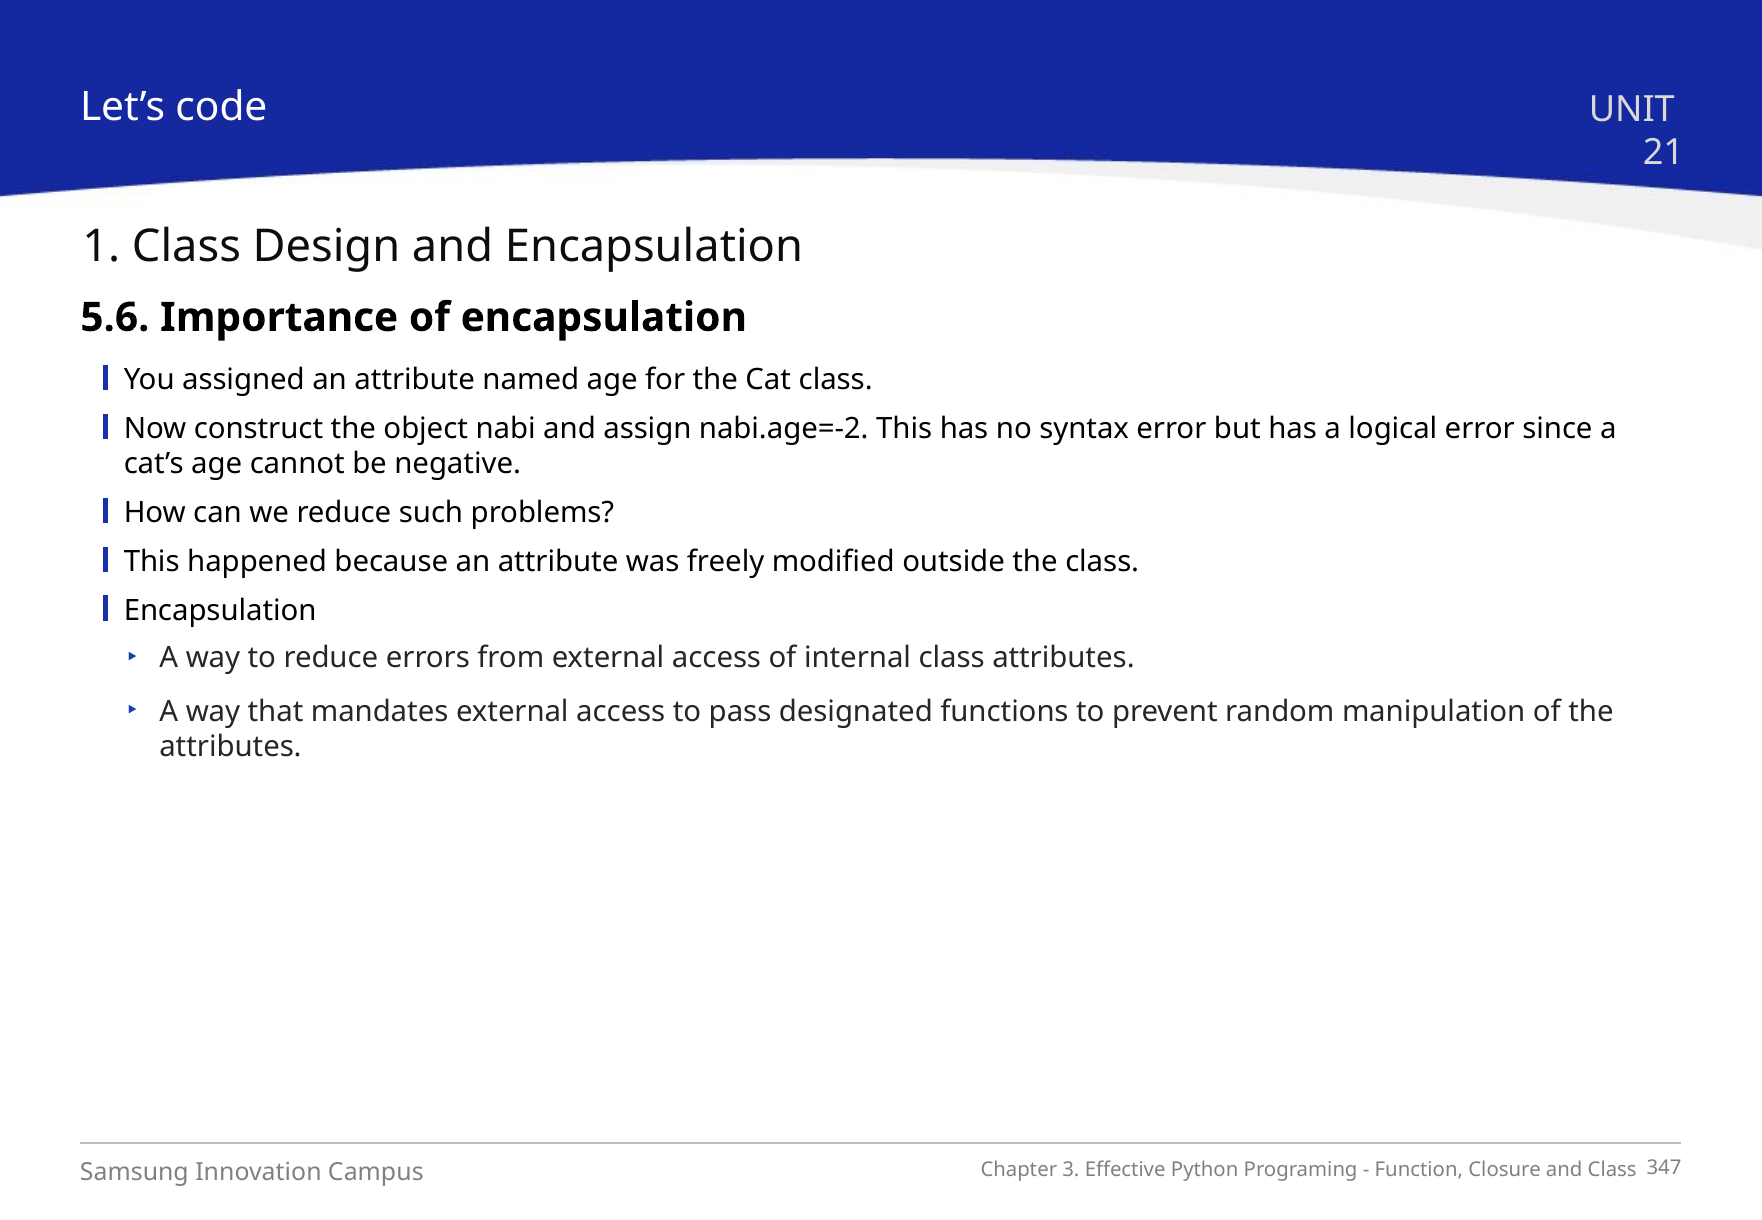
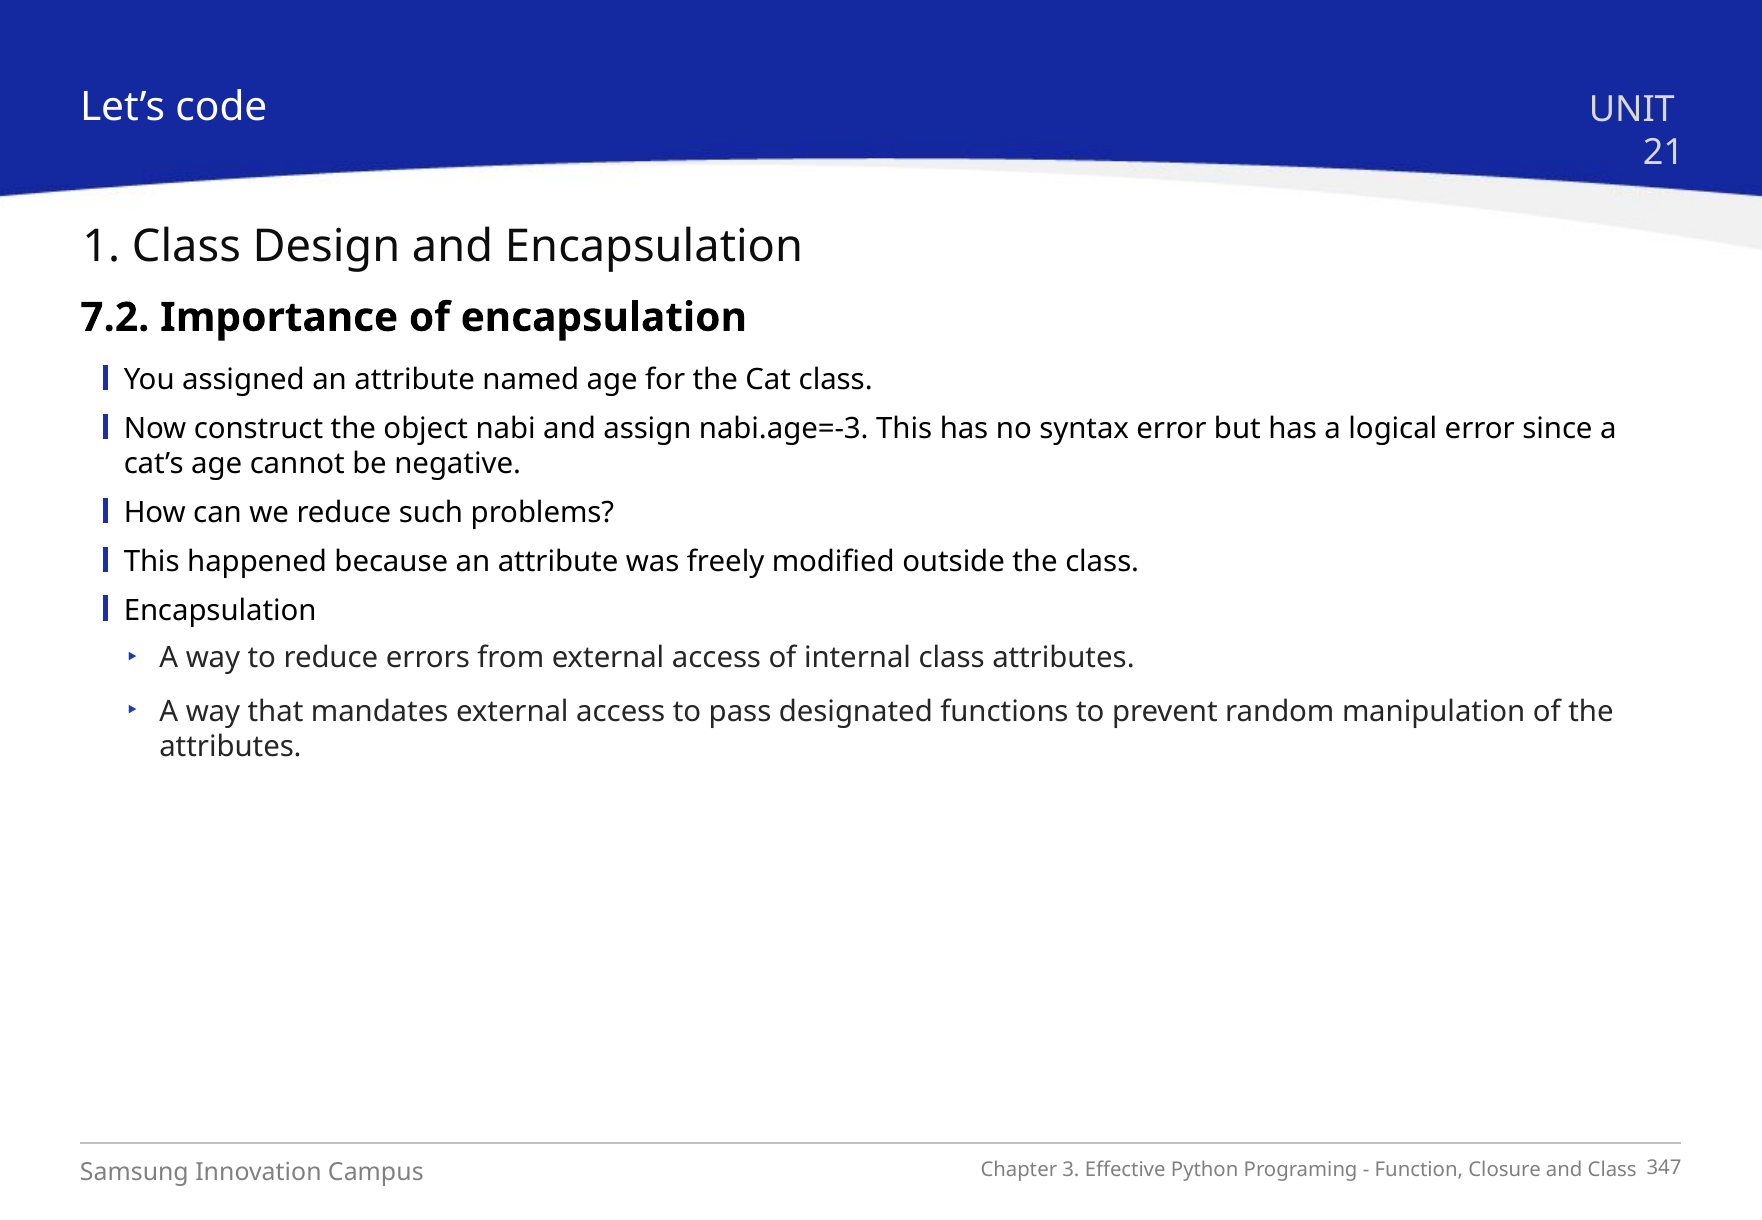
5.6: 5.6 -> 7.2 (115, 317)
nabi.age=-2: nabi.age=-2 -> nabi.age=-3 (784, 429)
